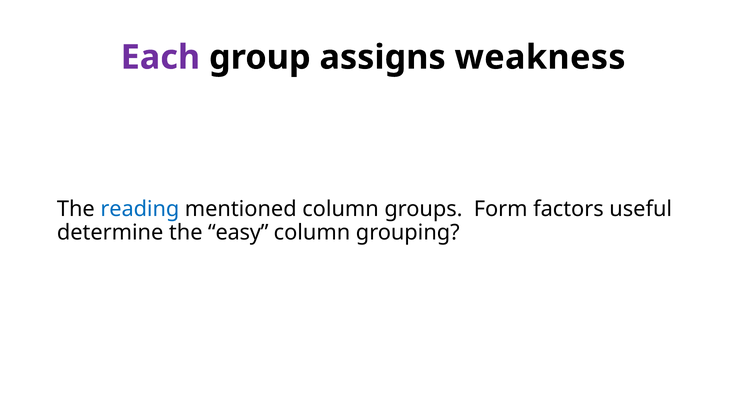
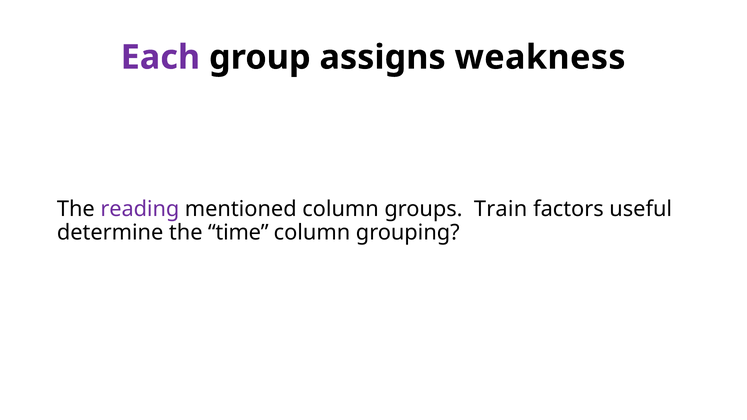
reading colour: blue -> purple (140, 209)
Form: Form -> Train (501, 209)
easy: easy -> time (238, 233)
